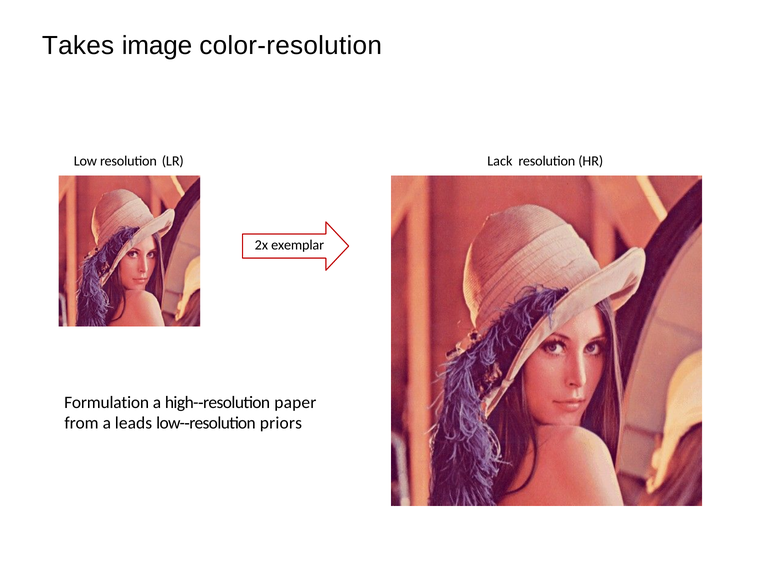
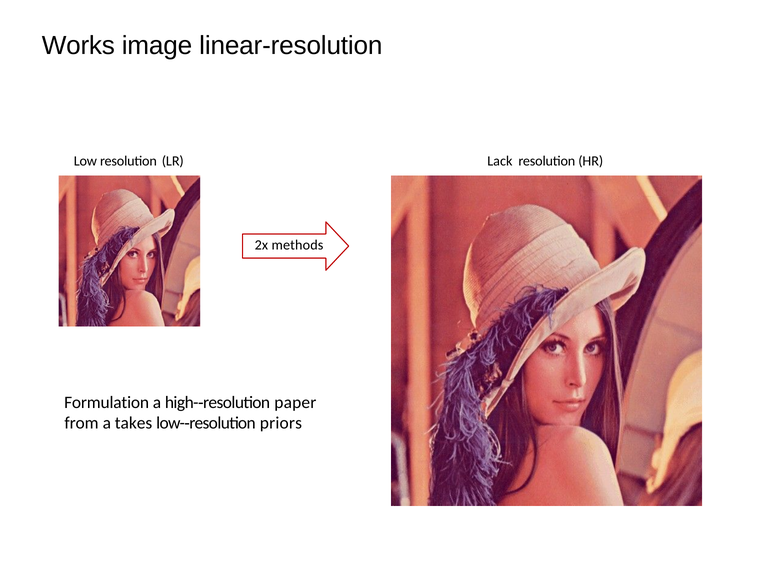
Takes: Takes -> Works (78, 46)
color-resolution: color-resolution -> linear-resolution (291, 46)
exemplar: exemplar -> methods (297, 245)
leads: leads -> takes (134, 423)
